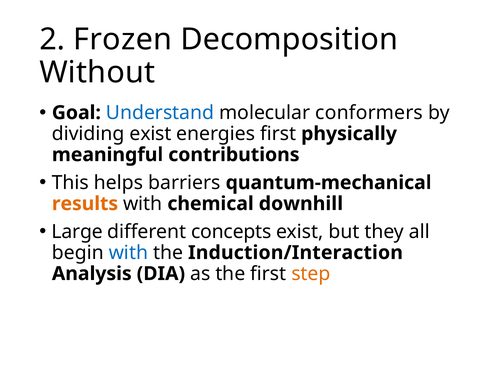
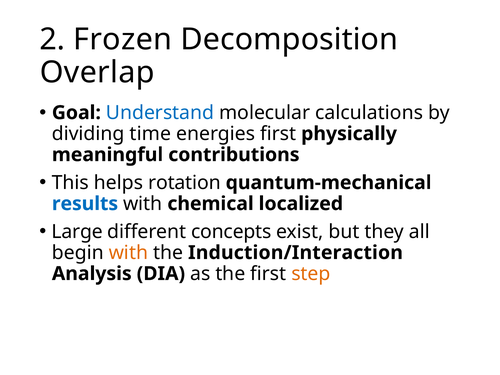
Without: Without -> Overlap (97, 72)
conformers: conformers -> calculations (369, 113)
dividing exist: exist -> time (150, 134)
barriers: barriers -> rotation (184, 183)
results colour: orange -> blue (85, 204)
downhill: downhill -> localized (301, 204)
with colour: blue -> orange (128, 253)
